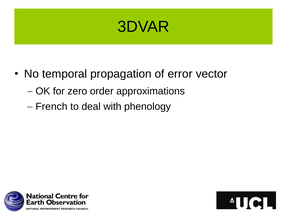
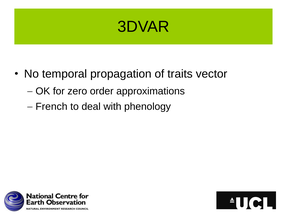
error: error -> traits (180, 74)
